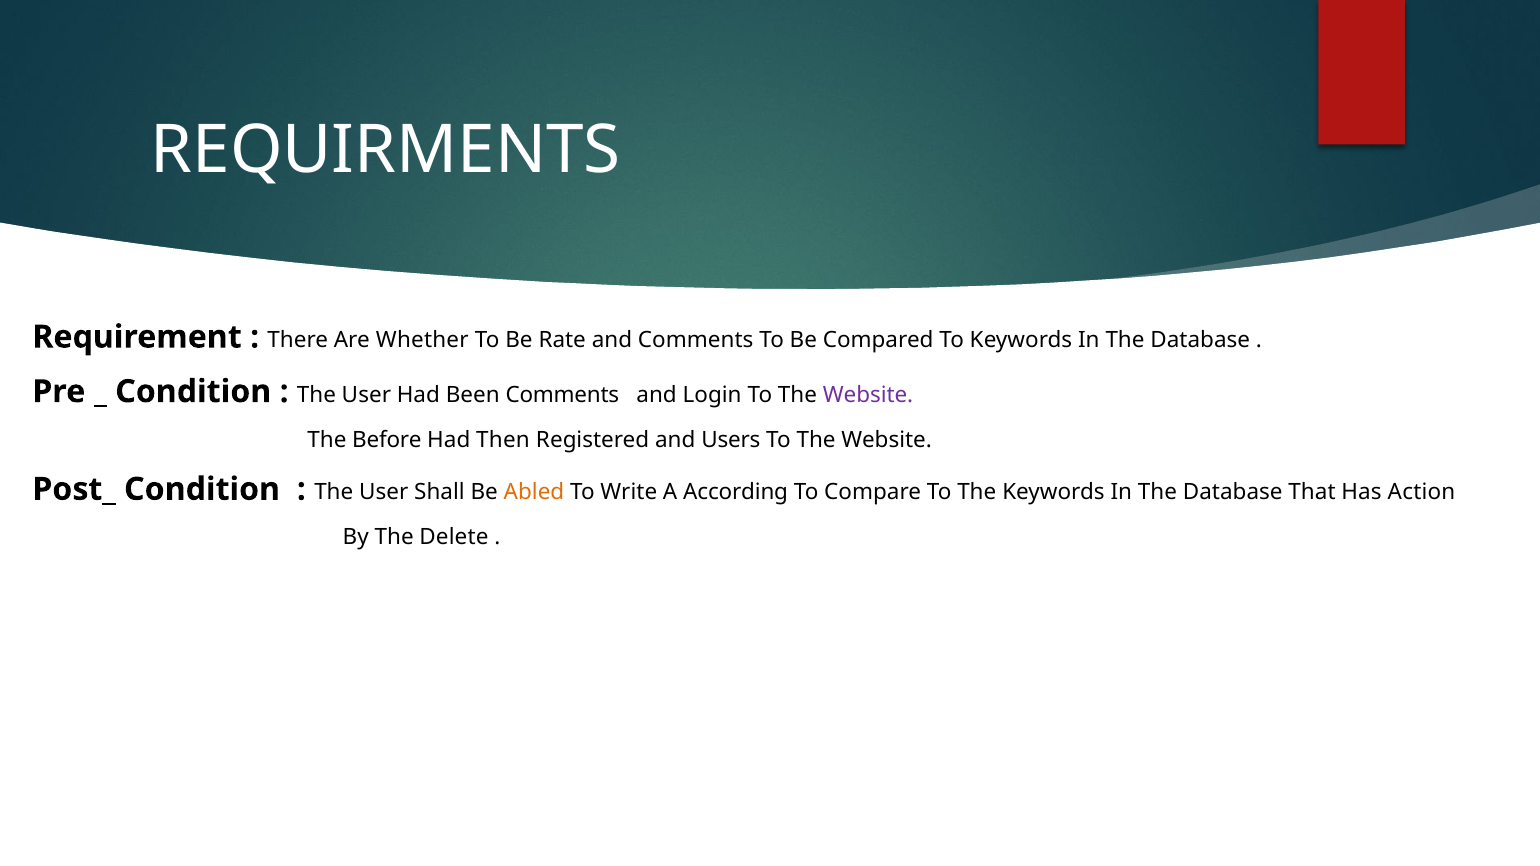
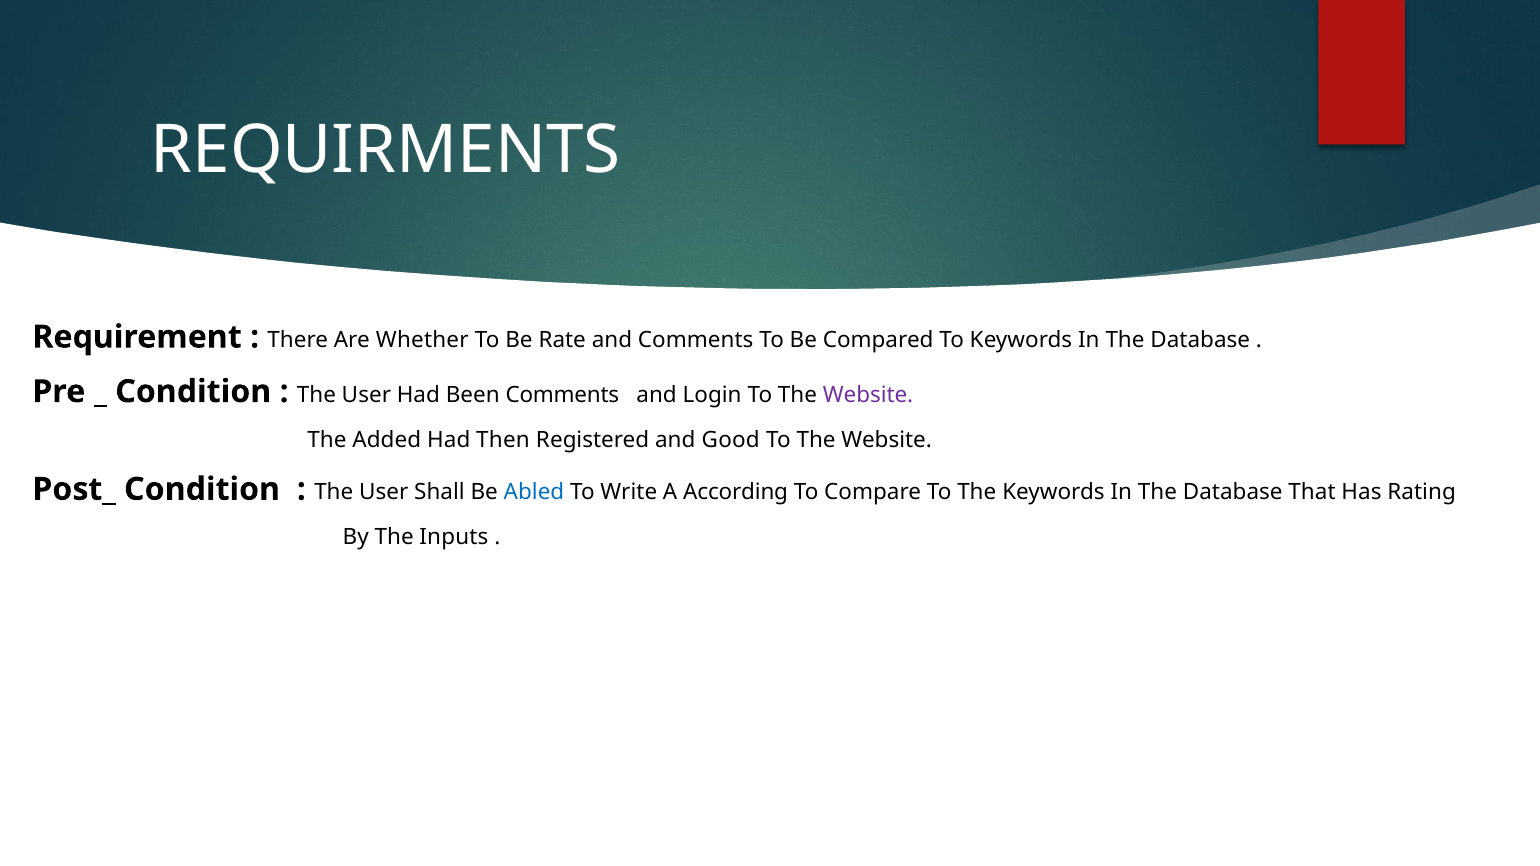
Before: Before -> Added (387, 440)
Users: Users -> Good (731, 440)
Abled colour: orange -> blue (534, 493)
Action: Action -> Rating (1422, 493)
Delete: Delete -> Inputs (454, 538)
